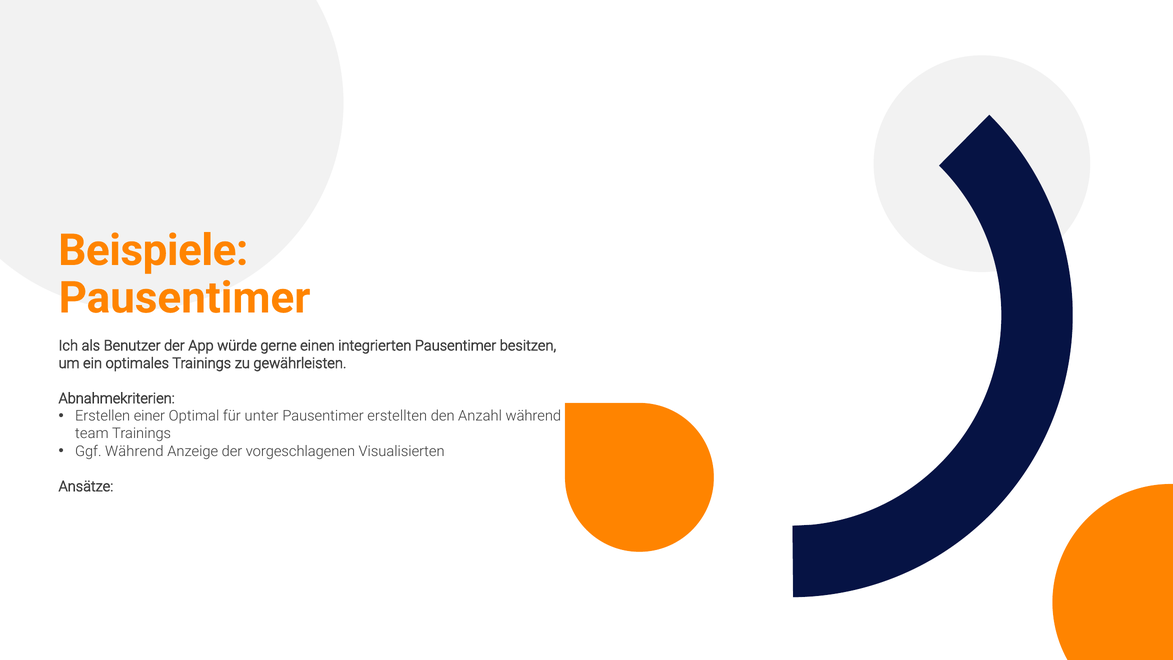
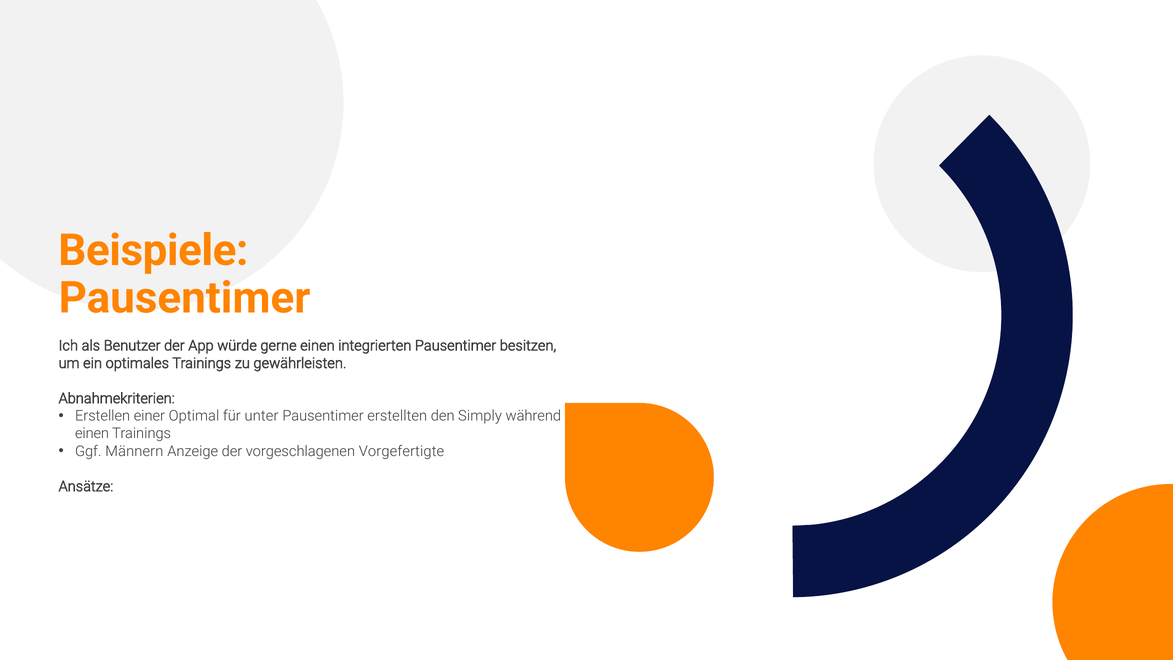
Anzahl: Anzahl -> Simply (480, 416)
team: team -> einen (92, 433)
Ggf Während: Während -> Männern (134, 451)
Visualisierten: Visualisierten -> Vorgefertigte (401, 451)
